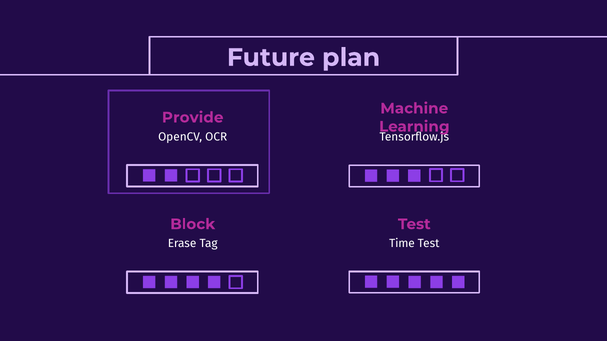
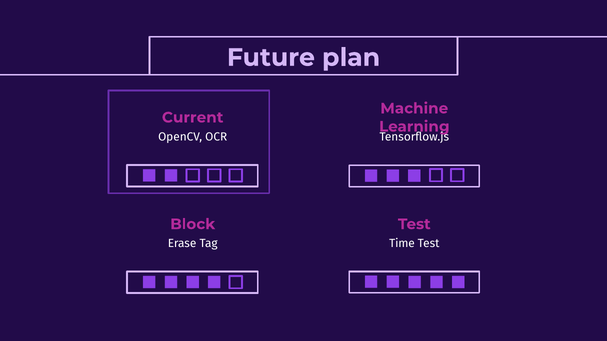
Provide: Provide -> Current (193, 118)
